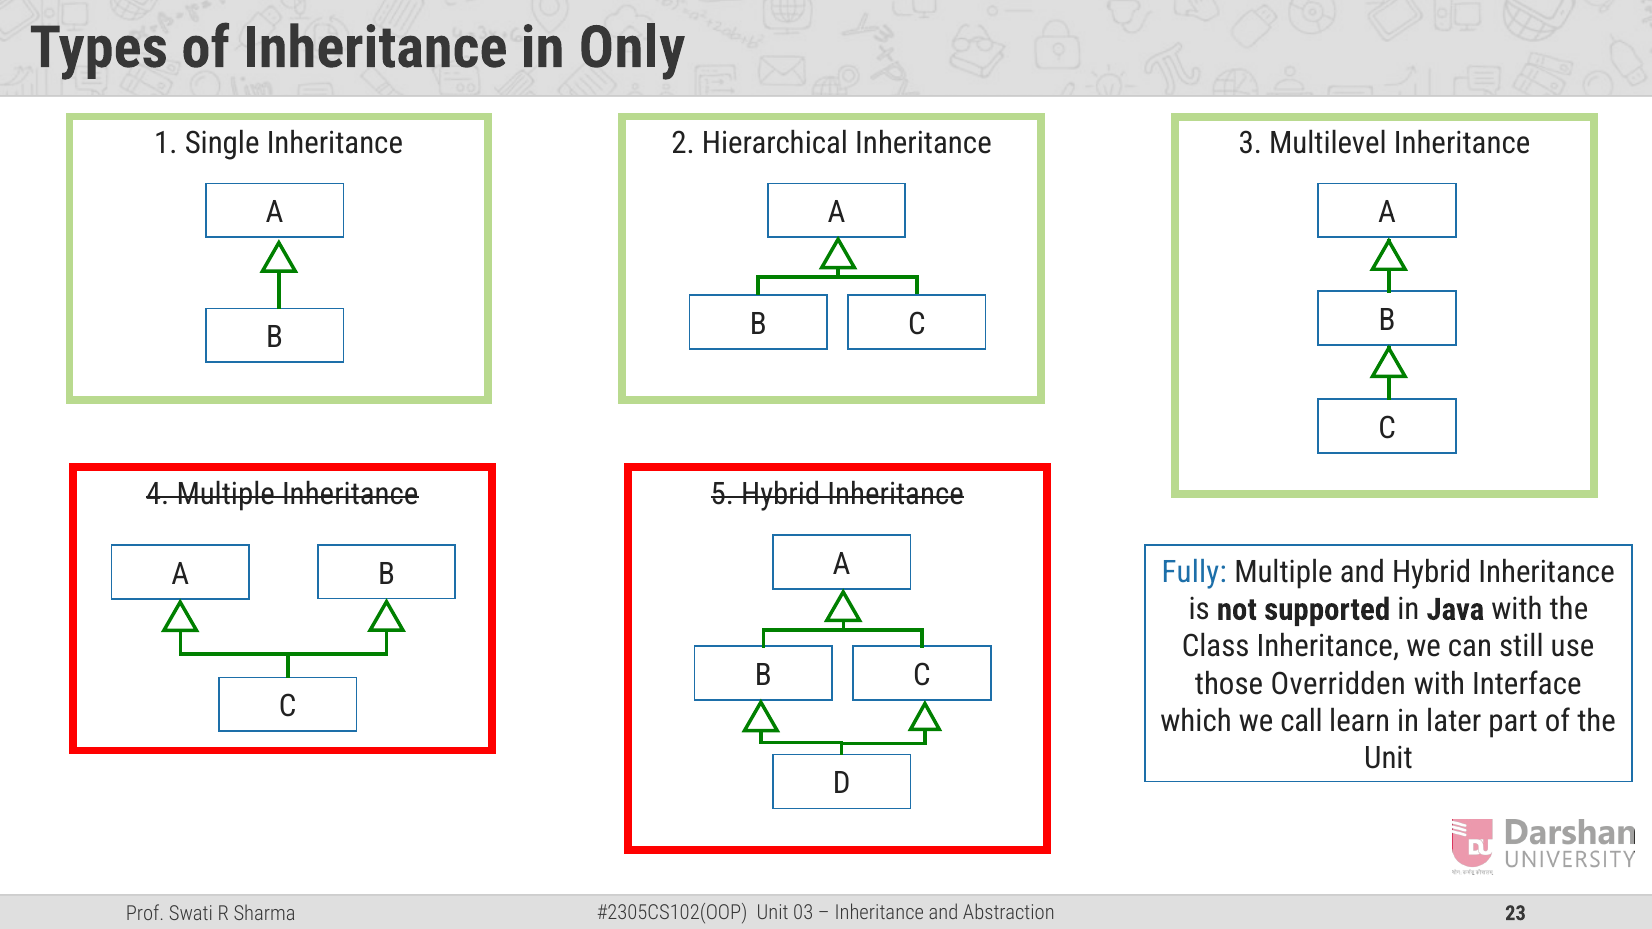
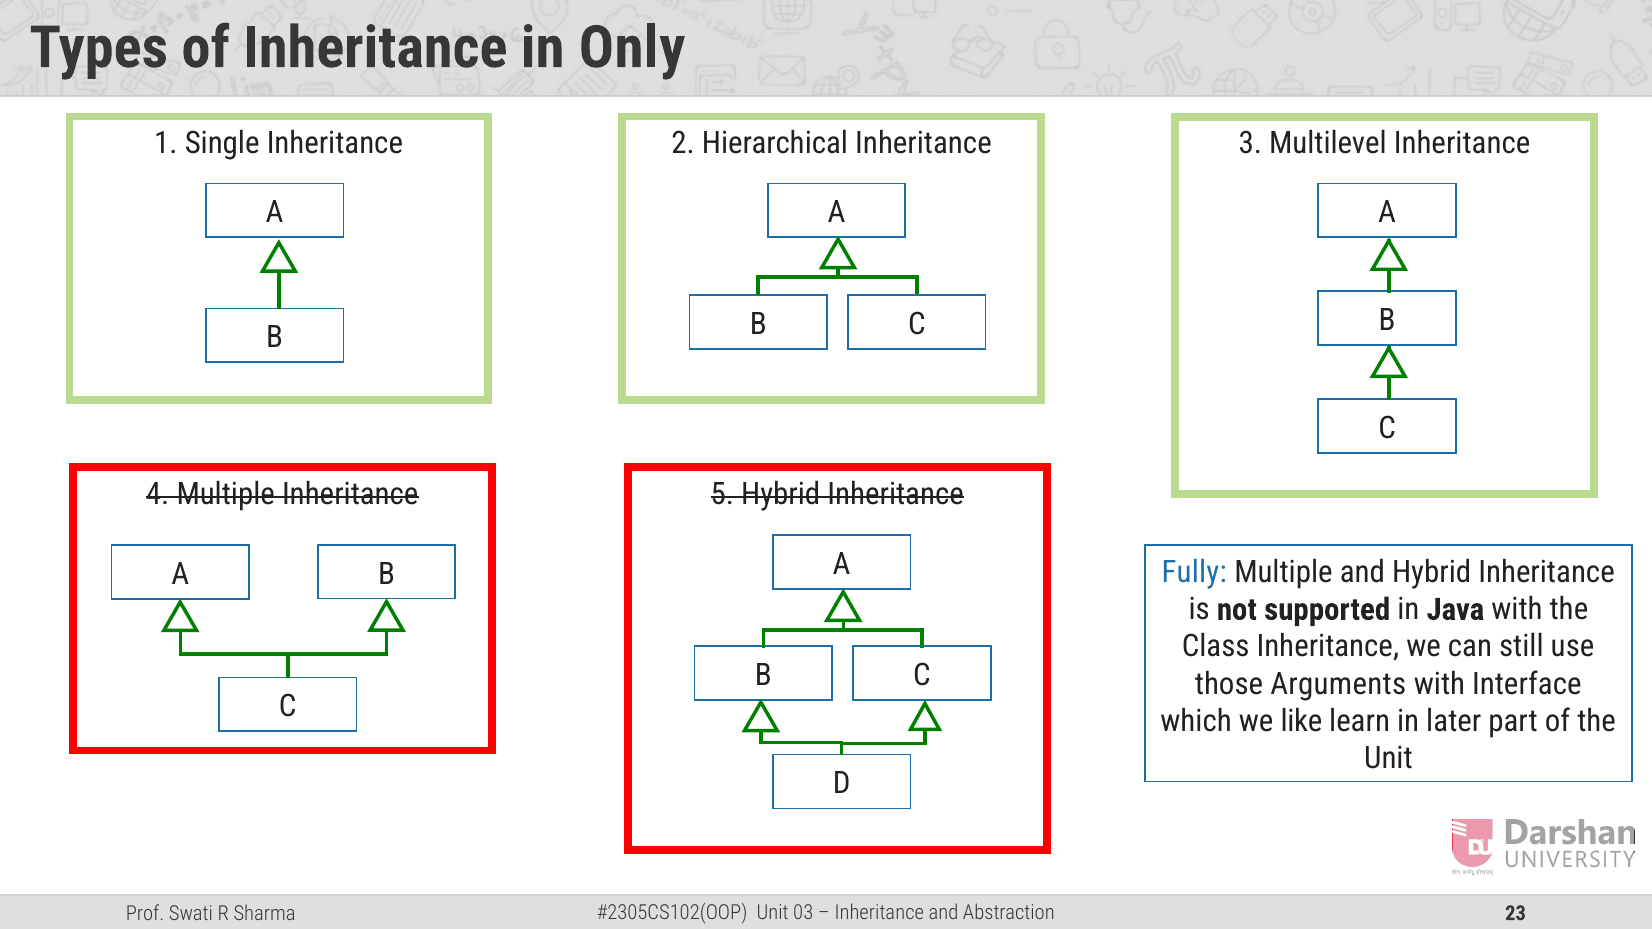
Overridden: Overridden -> Arguments (1338, 684)
call: call -> like (1302, 721)
